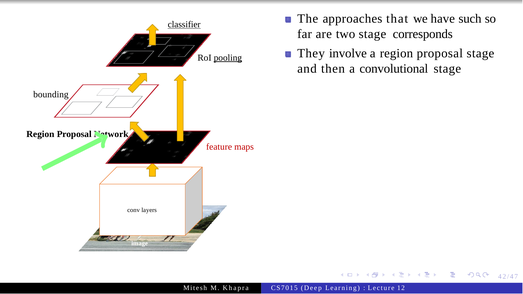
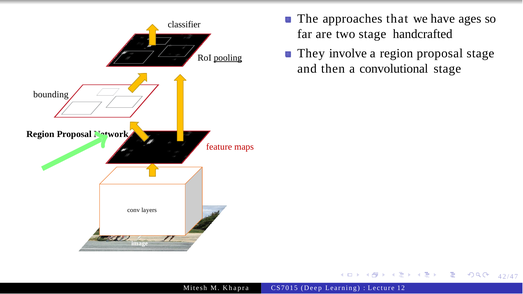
such: such -> ages (470, 19)
classifier underline: present -> none (184, 25)
corresponds: corresponds -> handcrafted (423, 34)
